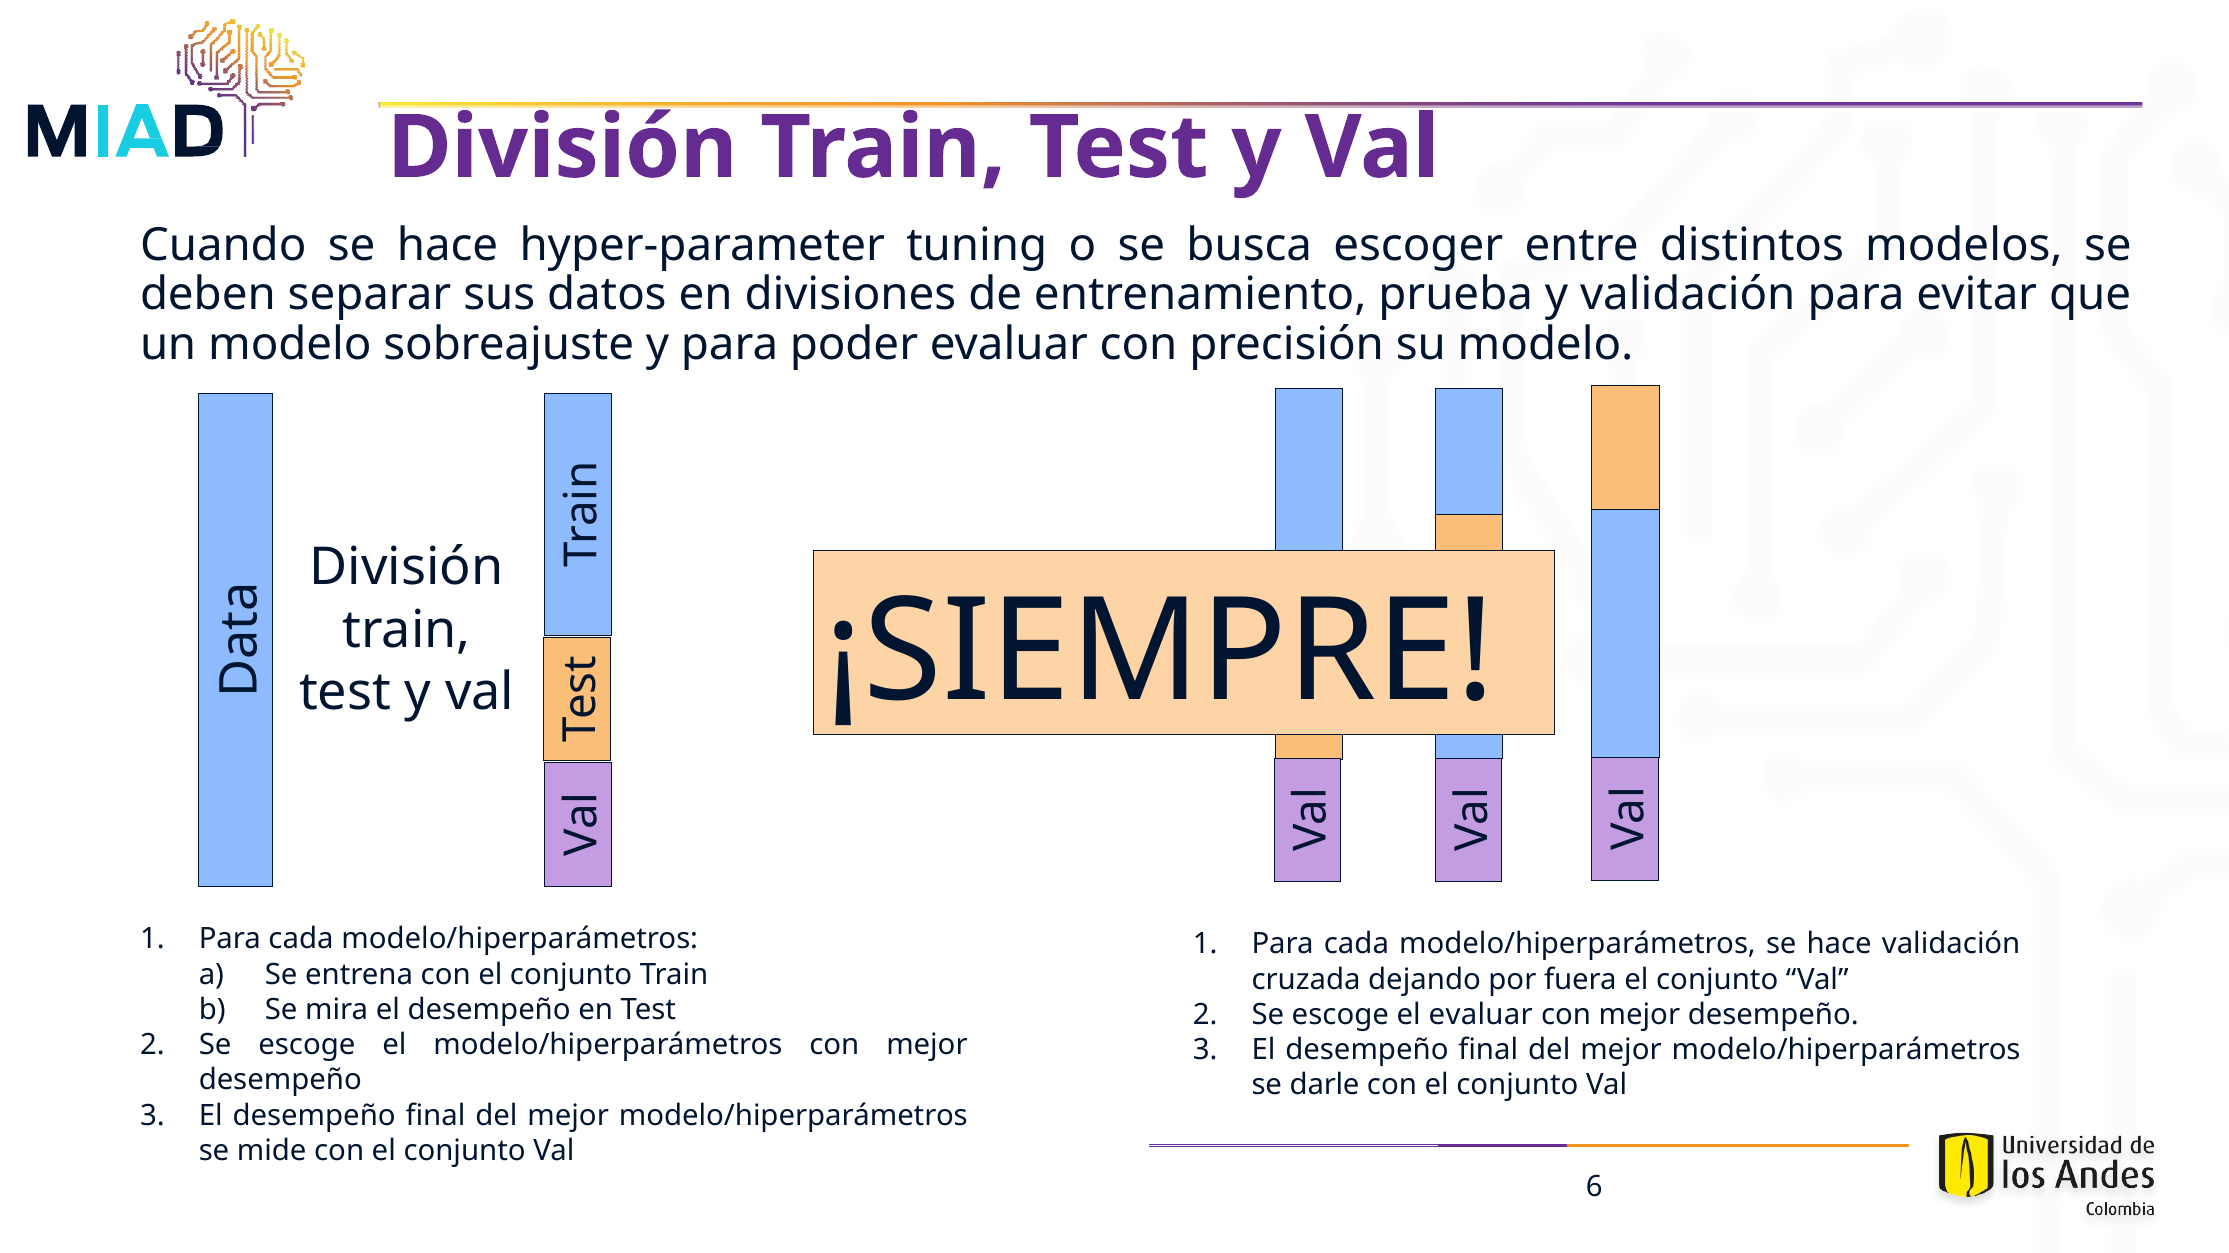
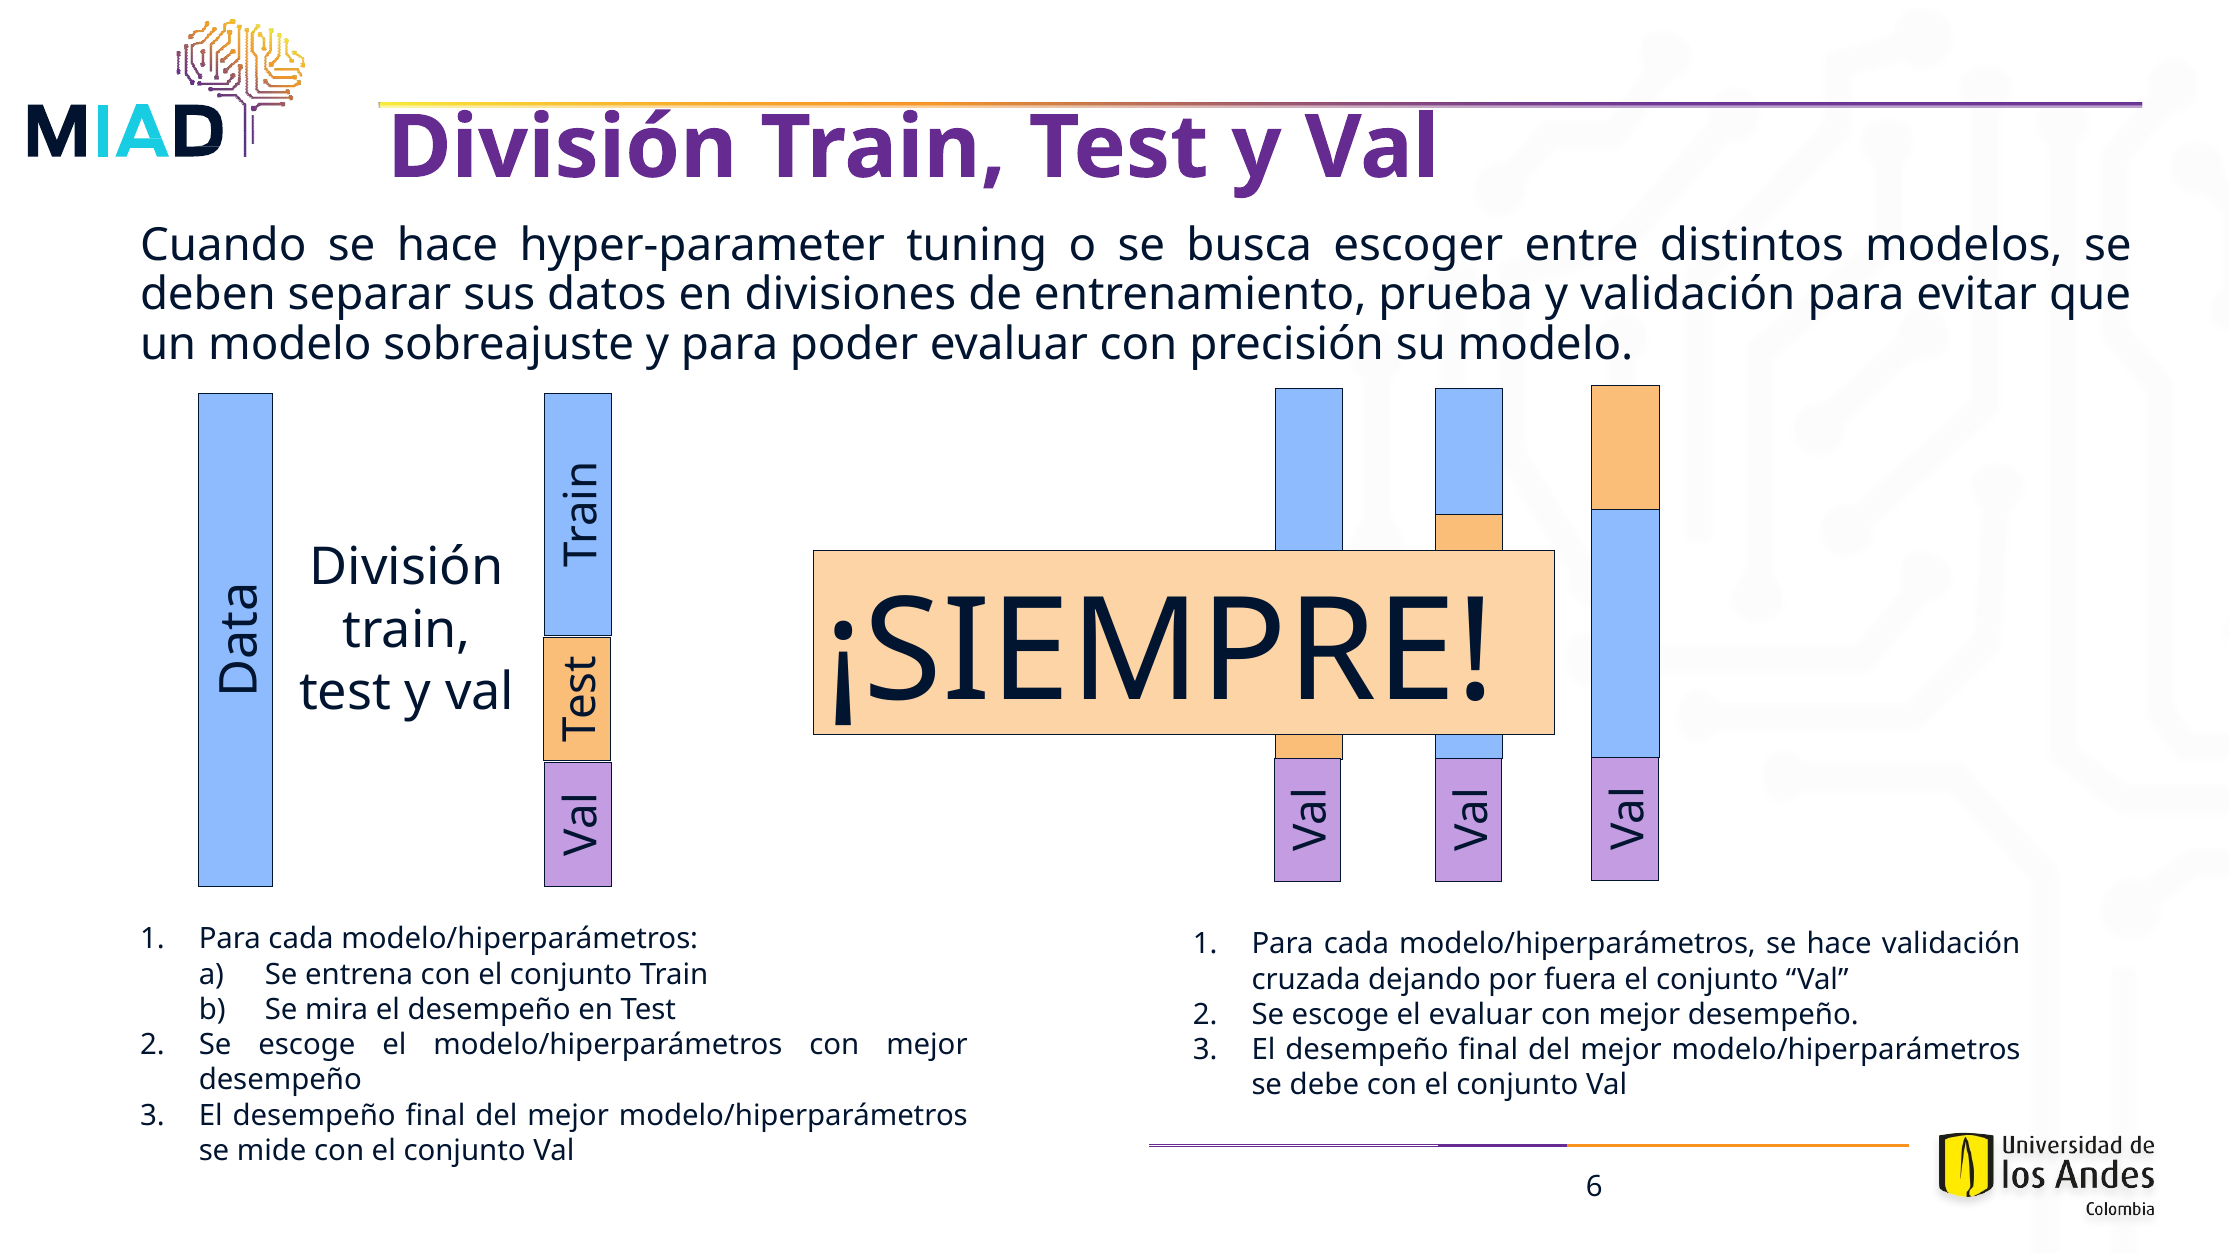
darle: darle -> debe (1324, 1085)
